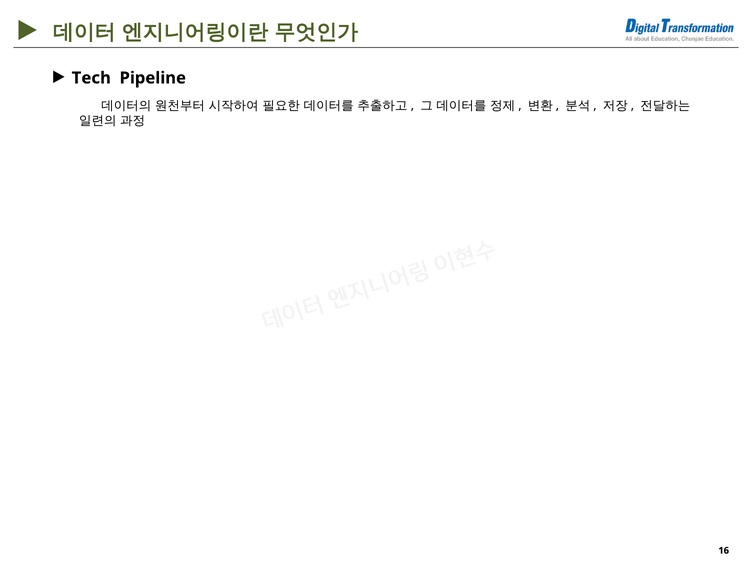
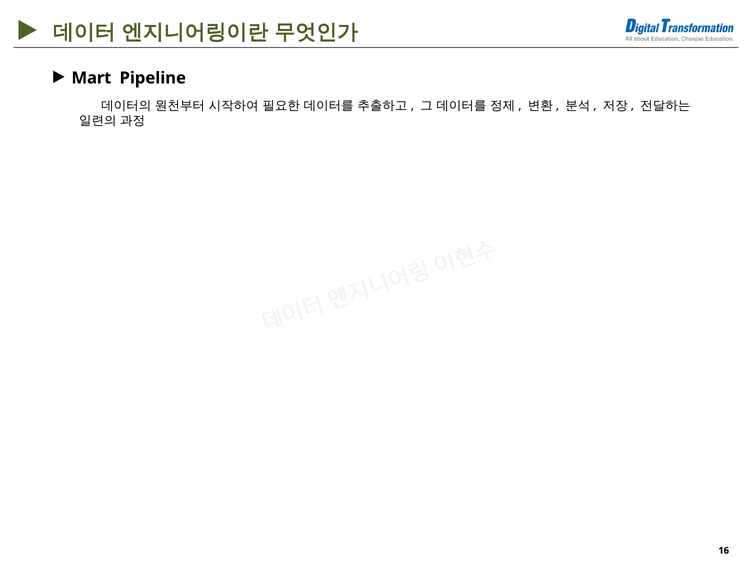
Tech: Tech -> Mart (91, 78)
